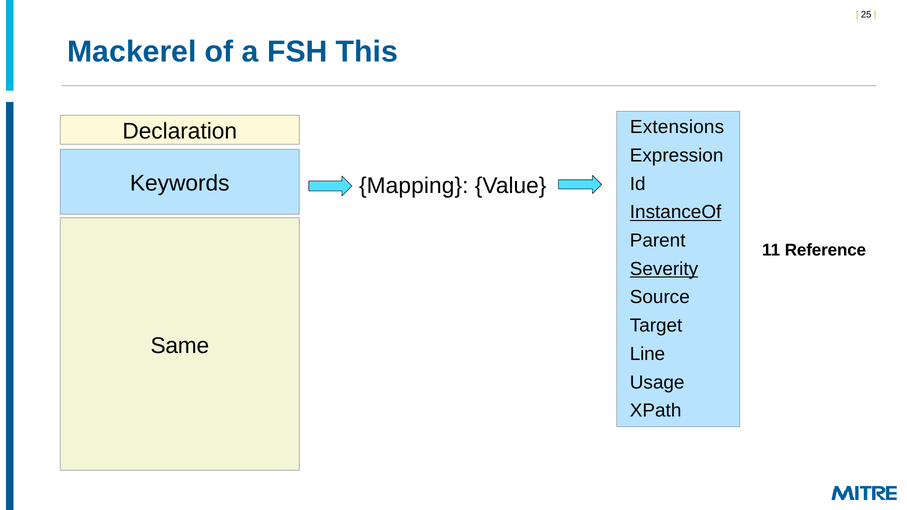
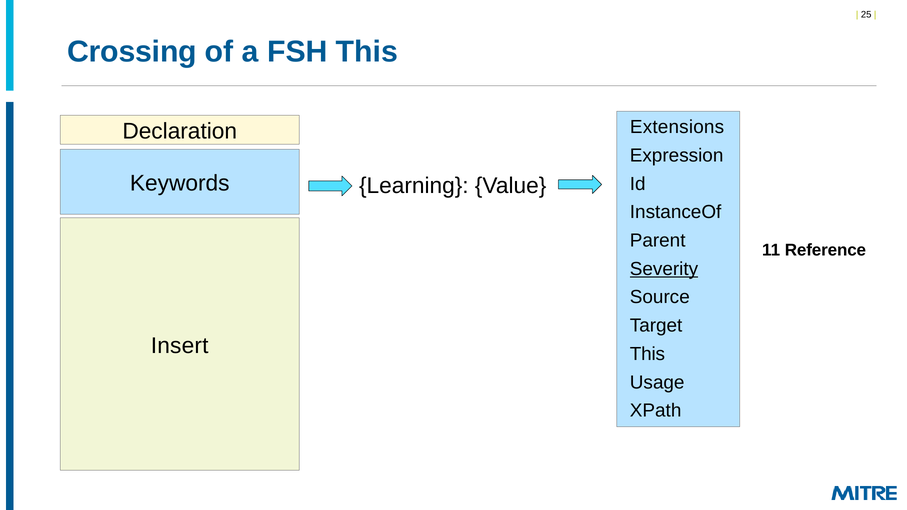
Mackerel: Mackerel -> Crossing (132, 52)
Mapping: Mapping -> Learning (414, 186)
InstanceOf underline: present -> none (676, 212)
Same: Same -> Insert (180, 346)
Line: Line -> This (647, 354)
